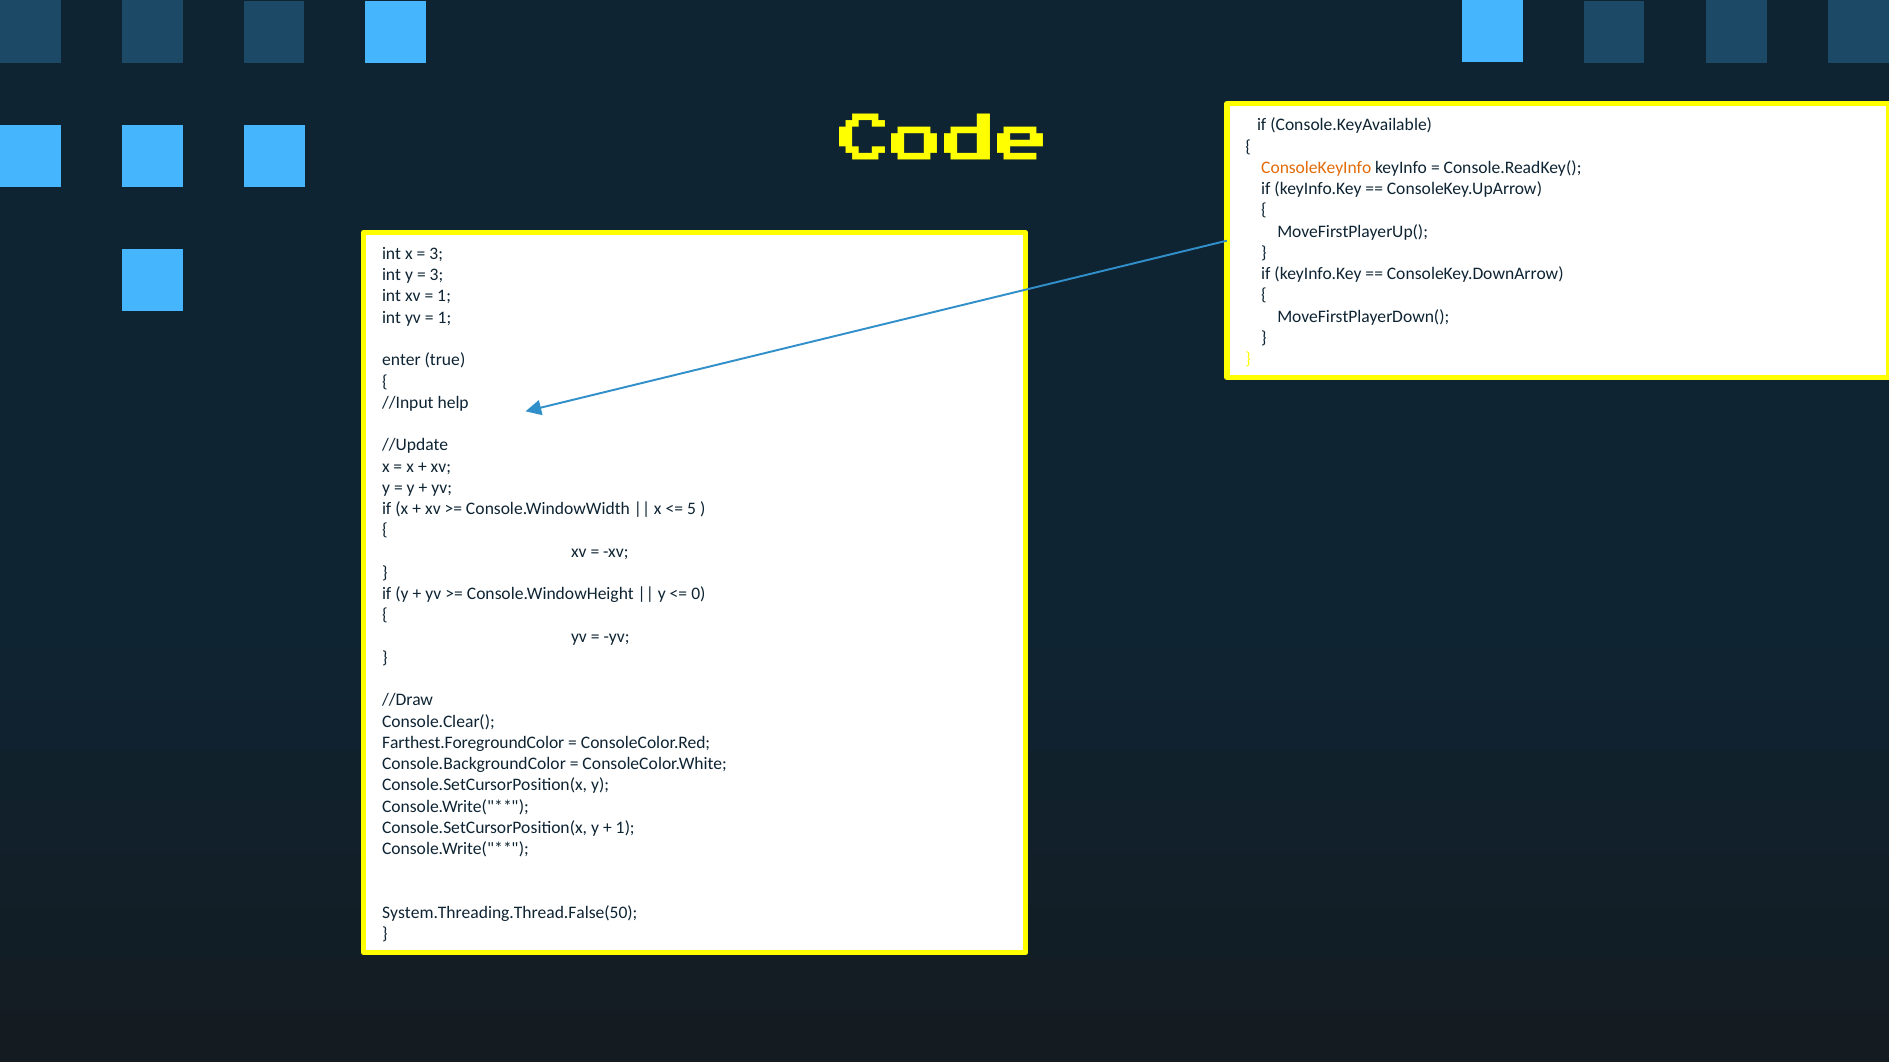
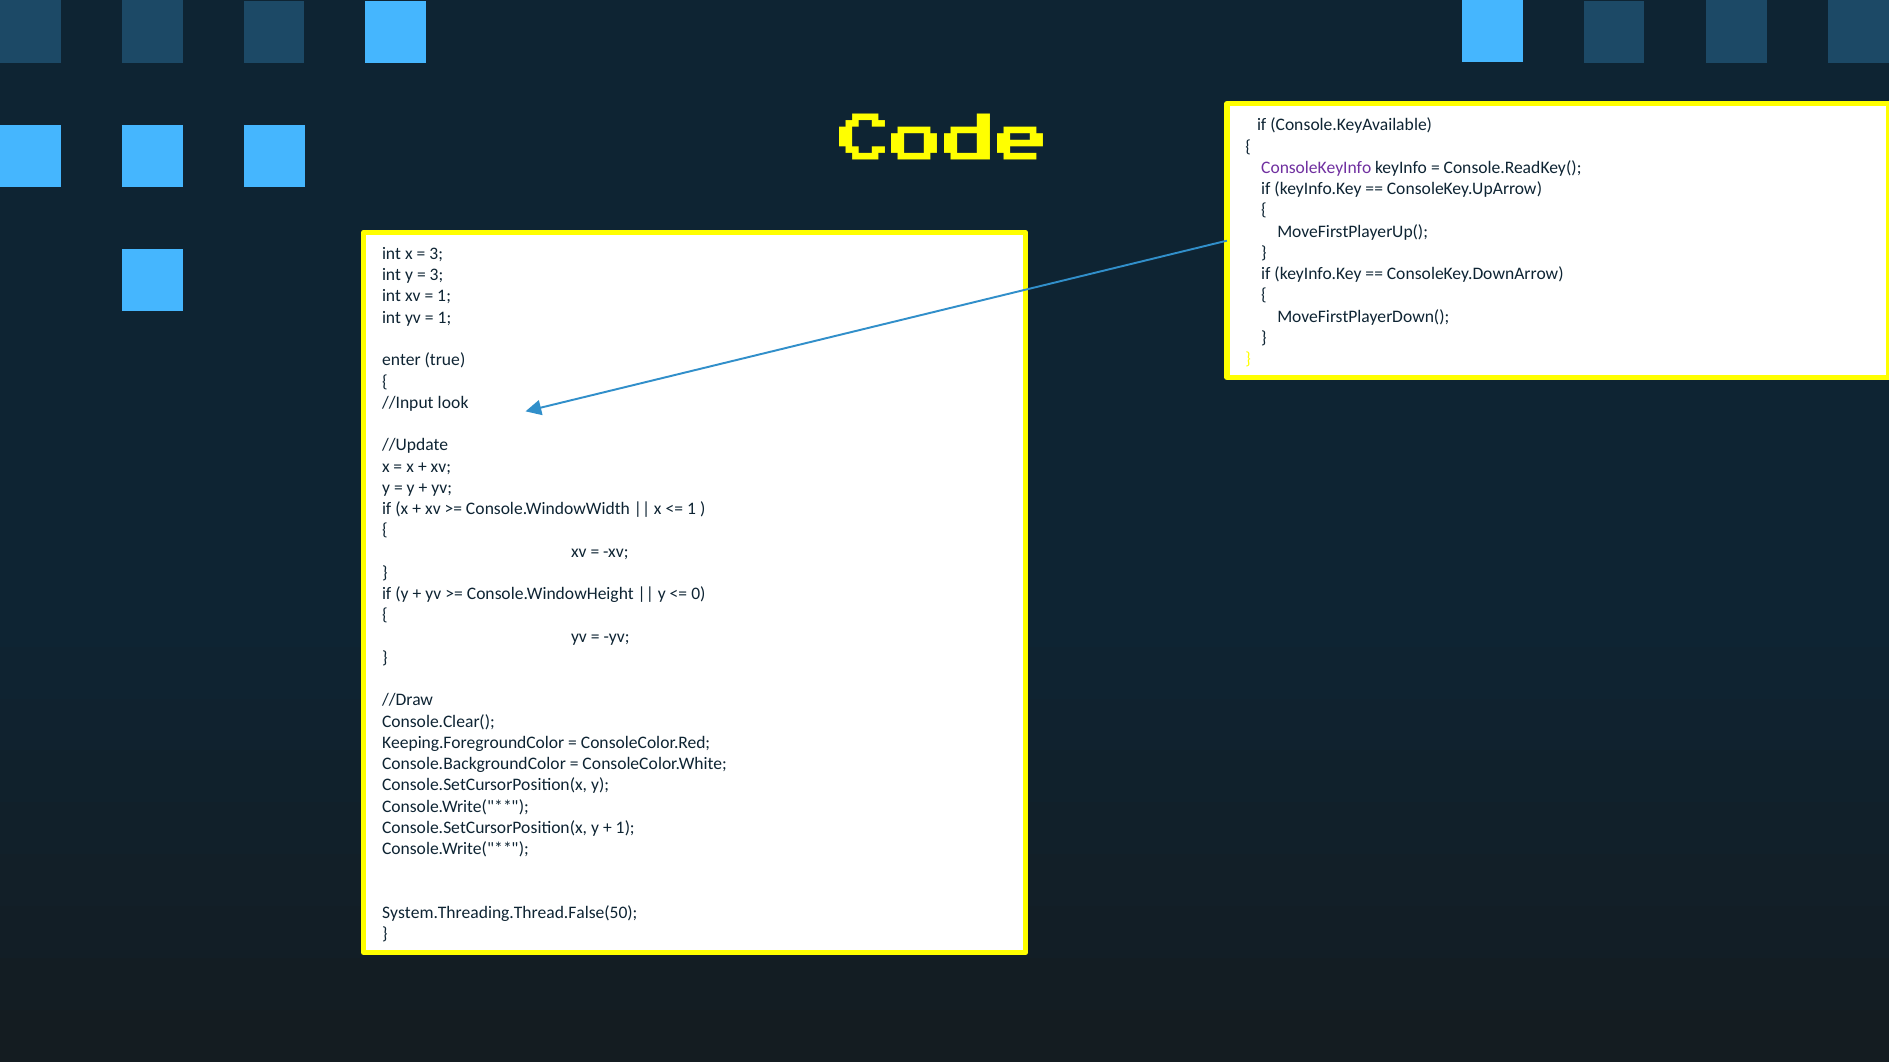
ConsoleKeyInfo colour: orange -> purple (1316, 168)
help: help -> look (453, 403)
5: 5 -> 1 (692, 509)
Farthest.ForegroundColor: Farthest.ForegroundColor -> Keeping.ForegroundColor (473, 743)
